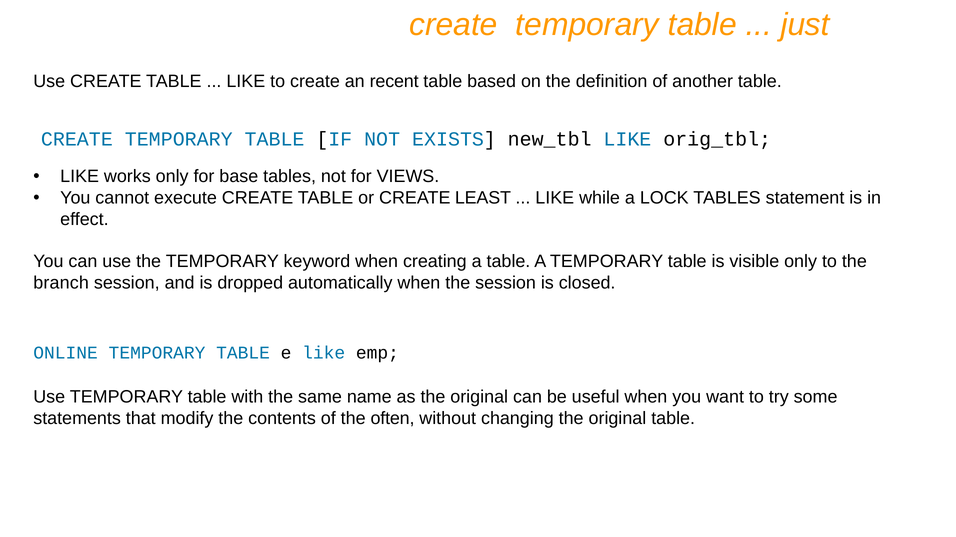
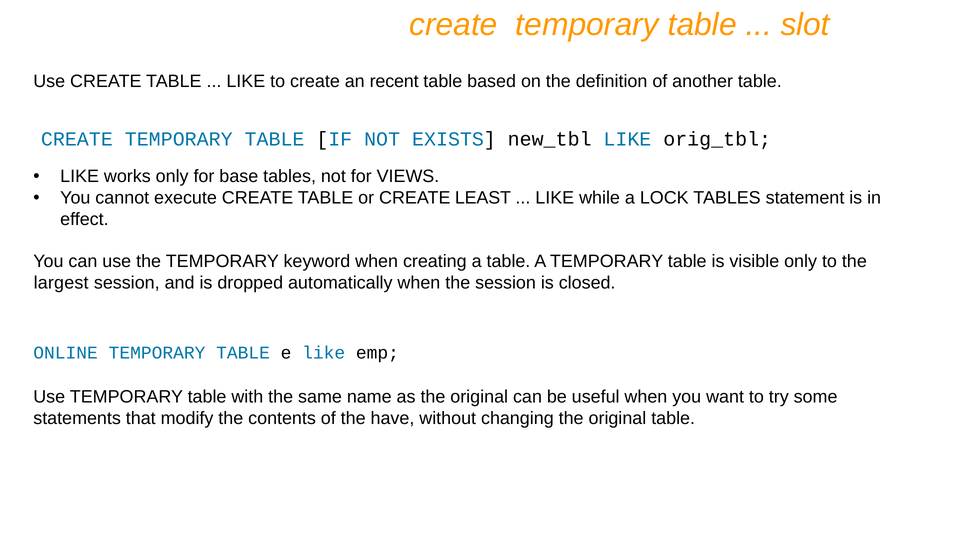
just: just -> slot (805, 25)
branch: branch -> largest (61, 283)
often: often -> have (392, 419)
